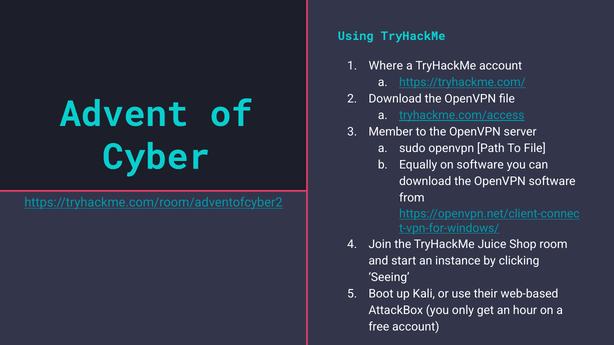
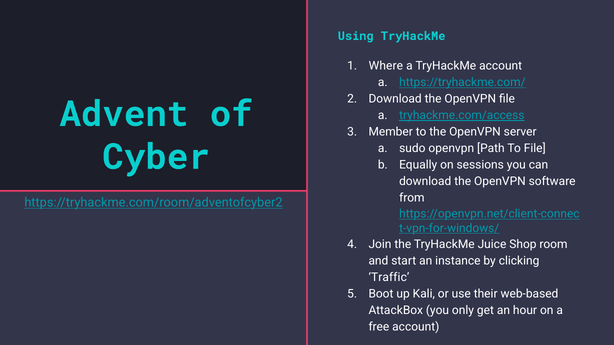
on software: software -> sessions (480, 165)
Seeing: Seeing -> Traffic (389, 278)
